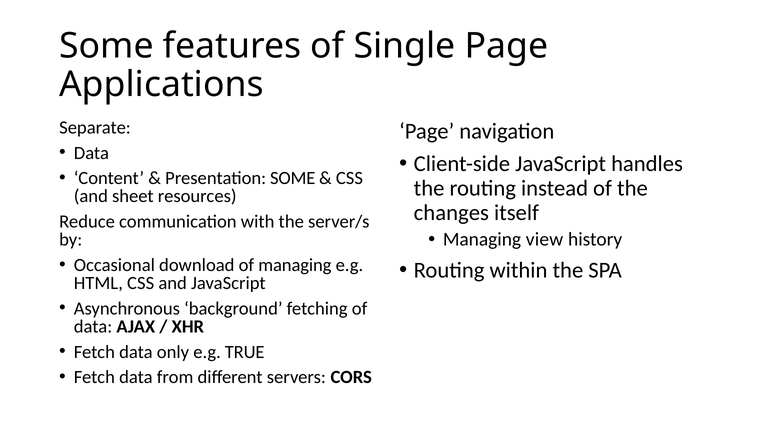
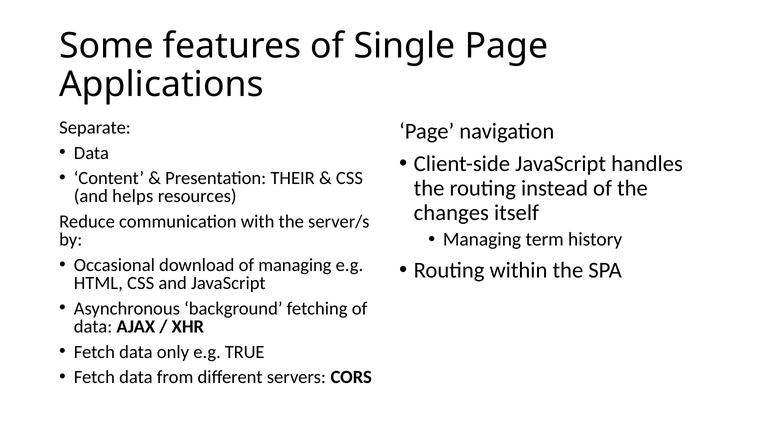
Presentation SOME: SOME -> THEIR (293, 178)
sheet: sheet -> helps (133, 196)
view: view -> term (545, 240)
